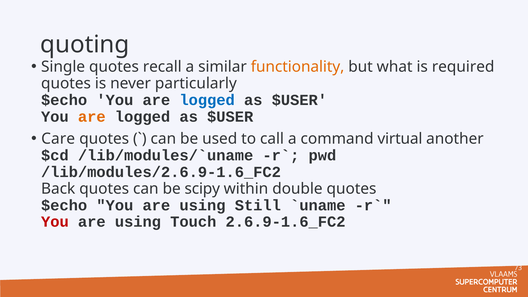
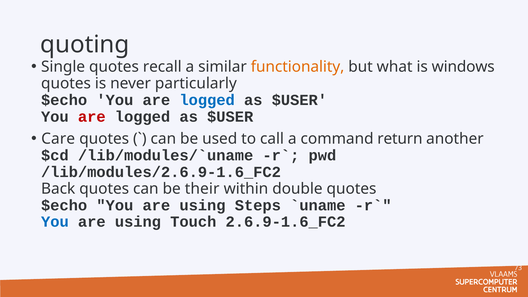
required: required -> windows (463, 67)
are colour: orange -> red (92, 117)
virtual: virtual -> return (400, 139)
scipy: scipy -> their (202, 189)
Still: Still -> Steps (258, 205)
You colour: red -> blue (55, 222)
